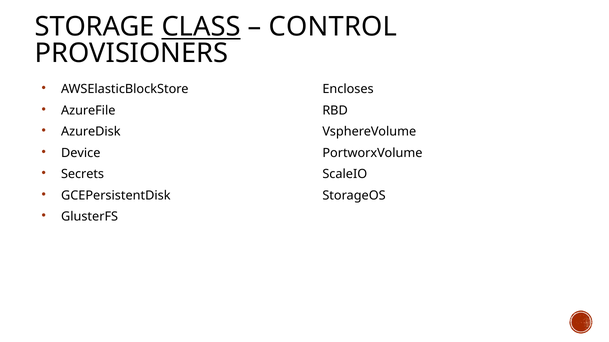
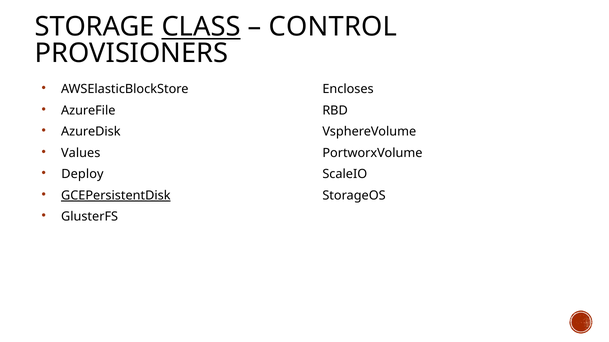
Device: Device -> Values (81, 153)
Secrets: Secrets -> Deploy (82, 174)
GCEPersistentDisk underline: none -> present (116, 196)
